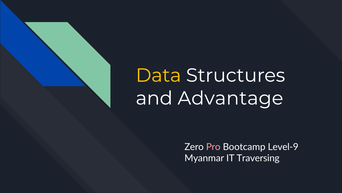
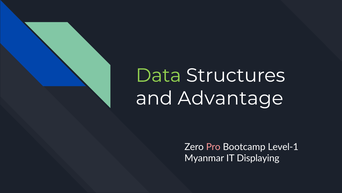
Data colour: yellow -> light green (158, 75)
Level-9: Level-9 -> Level-1 (283, 146)
Traversing: Traversing -> Displaying (258, 158)
